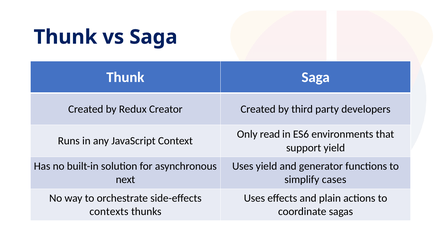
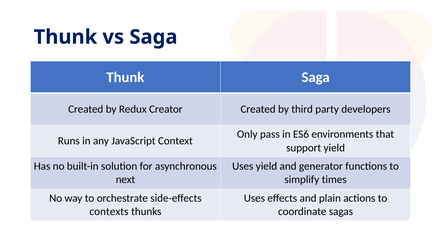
read: read -> pass (270, 134)
cases: cases -> times (334, 180)
